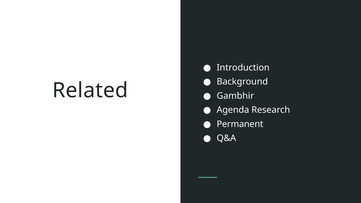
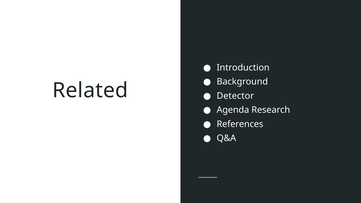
Gambhir: Gambhir -> Detector (235, 96)
Permanent: Permanent -> References (240, 124)
